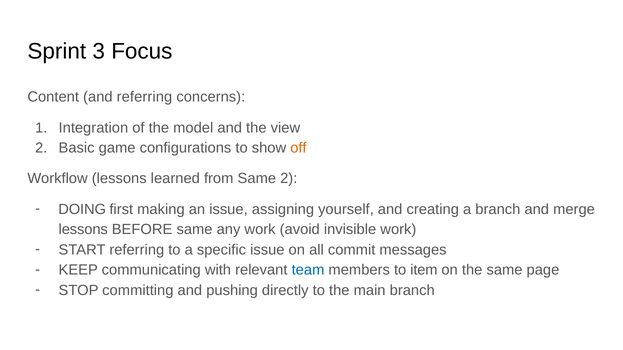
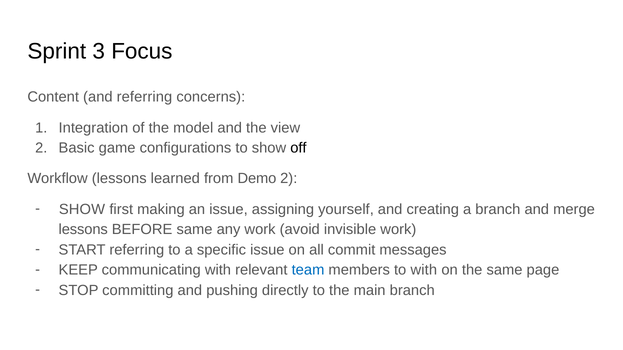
off colour: orange -> black (298, 148)
from Same: Same -> Demo (257, 179)
DOING: DOING -> SHOW (82, 209)
to item: item -> with (424, 270)
